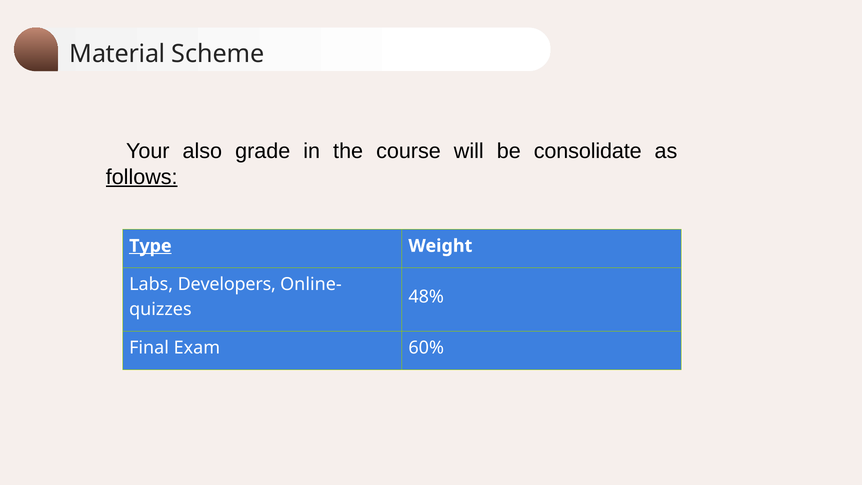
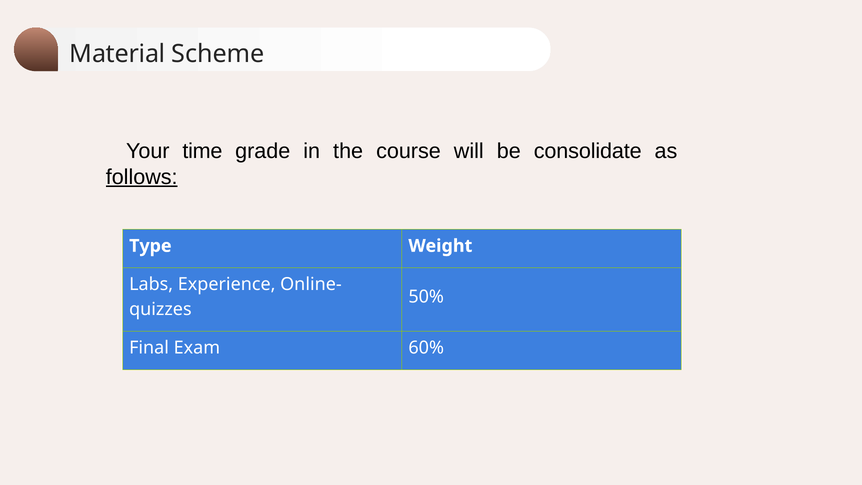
also: also -> time (202, 151)
Type underline: present -> none (150, 246)
Developers: Developers -> Experience (227, 284)
48%: 48% -> 50% (426, 297)
